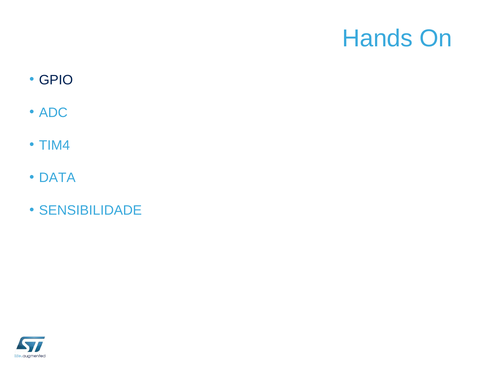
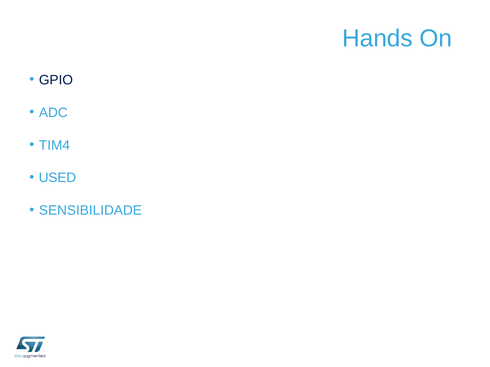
DATA: DATA -> USED (57, 178)
